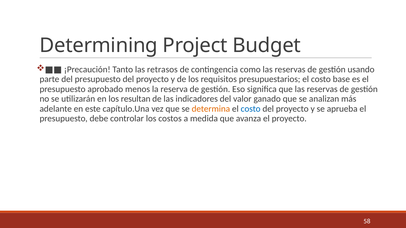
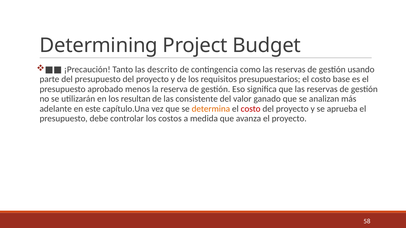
retrasos: retrasos -> descrito (162, 70)
indicadores: indicadores -> consistente (197, 99)
costo colour: blue -> red (251, 109)
